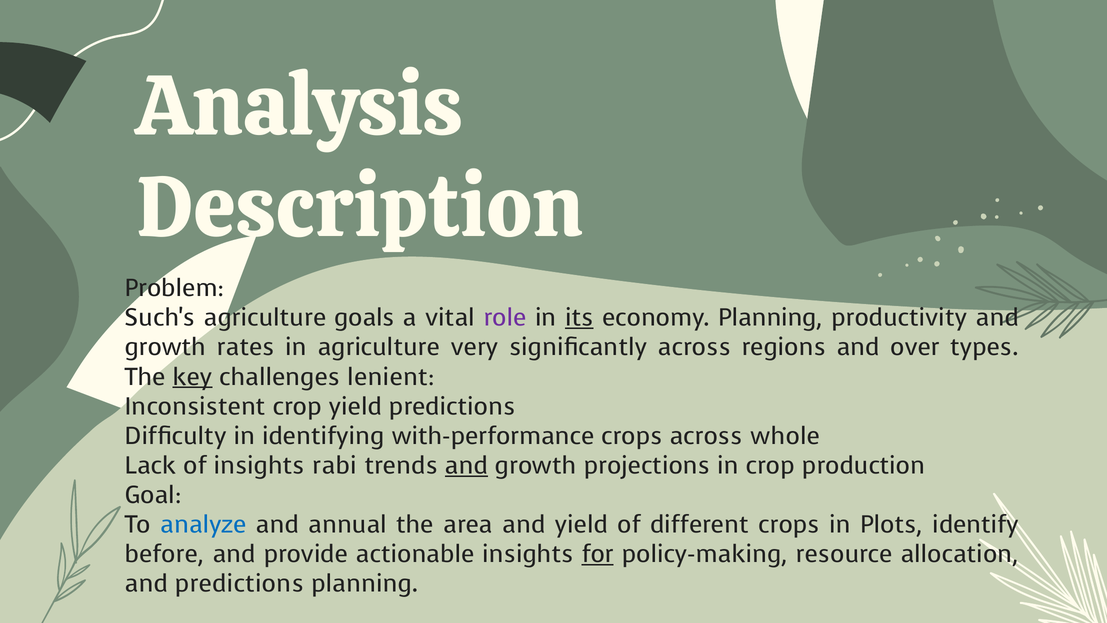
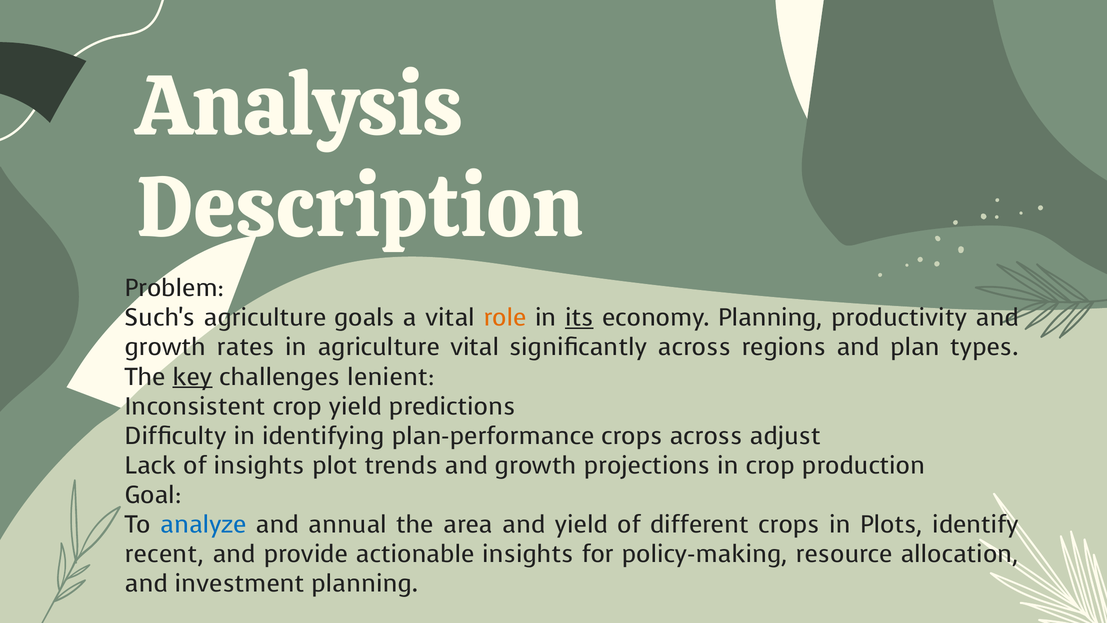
role colour: purple -> orange (505, 318)
agriculture very: very -> vital (475, 347)
over: over -> plan (915, 347)
with-performance: with-performance -> plan-performance (493, 436)
whole: whole -> adjust (785, 436)
rabi: rabi -> plot (335, 465)
and underline: present -> none (466, 465)
before: before -> recent (165, 554)
for underline: present -> none (598, 554)
and predictions: predictions -> investment (240, 583)
